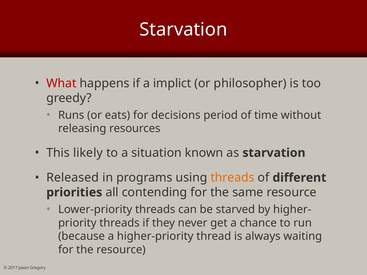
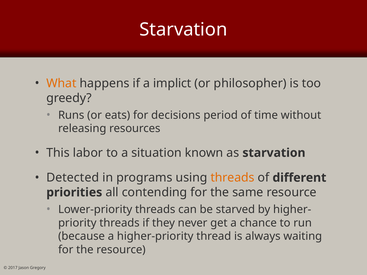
What colour: red -> orange (61, 83)
likely: likely -> labor (88, 153)
Released: Released -> Detected (73, 178)
